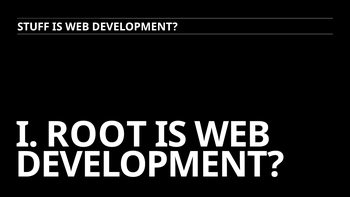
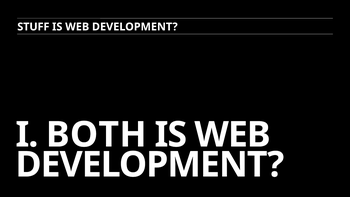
ROOT: ROOT -> BOTH (96, 134)
